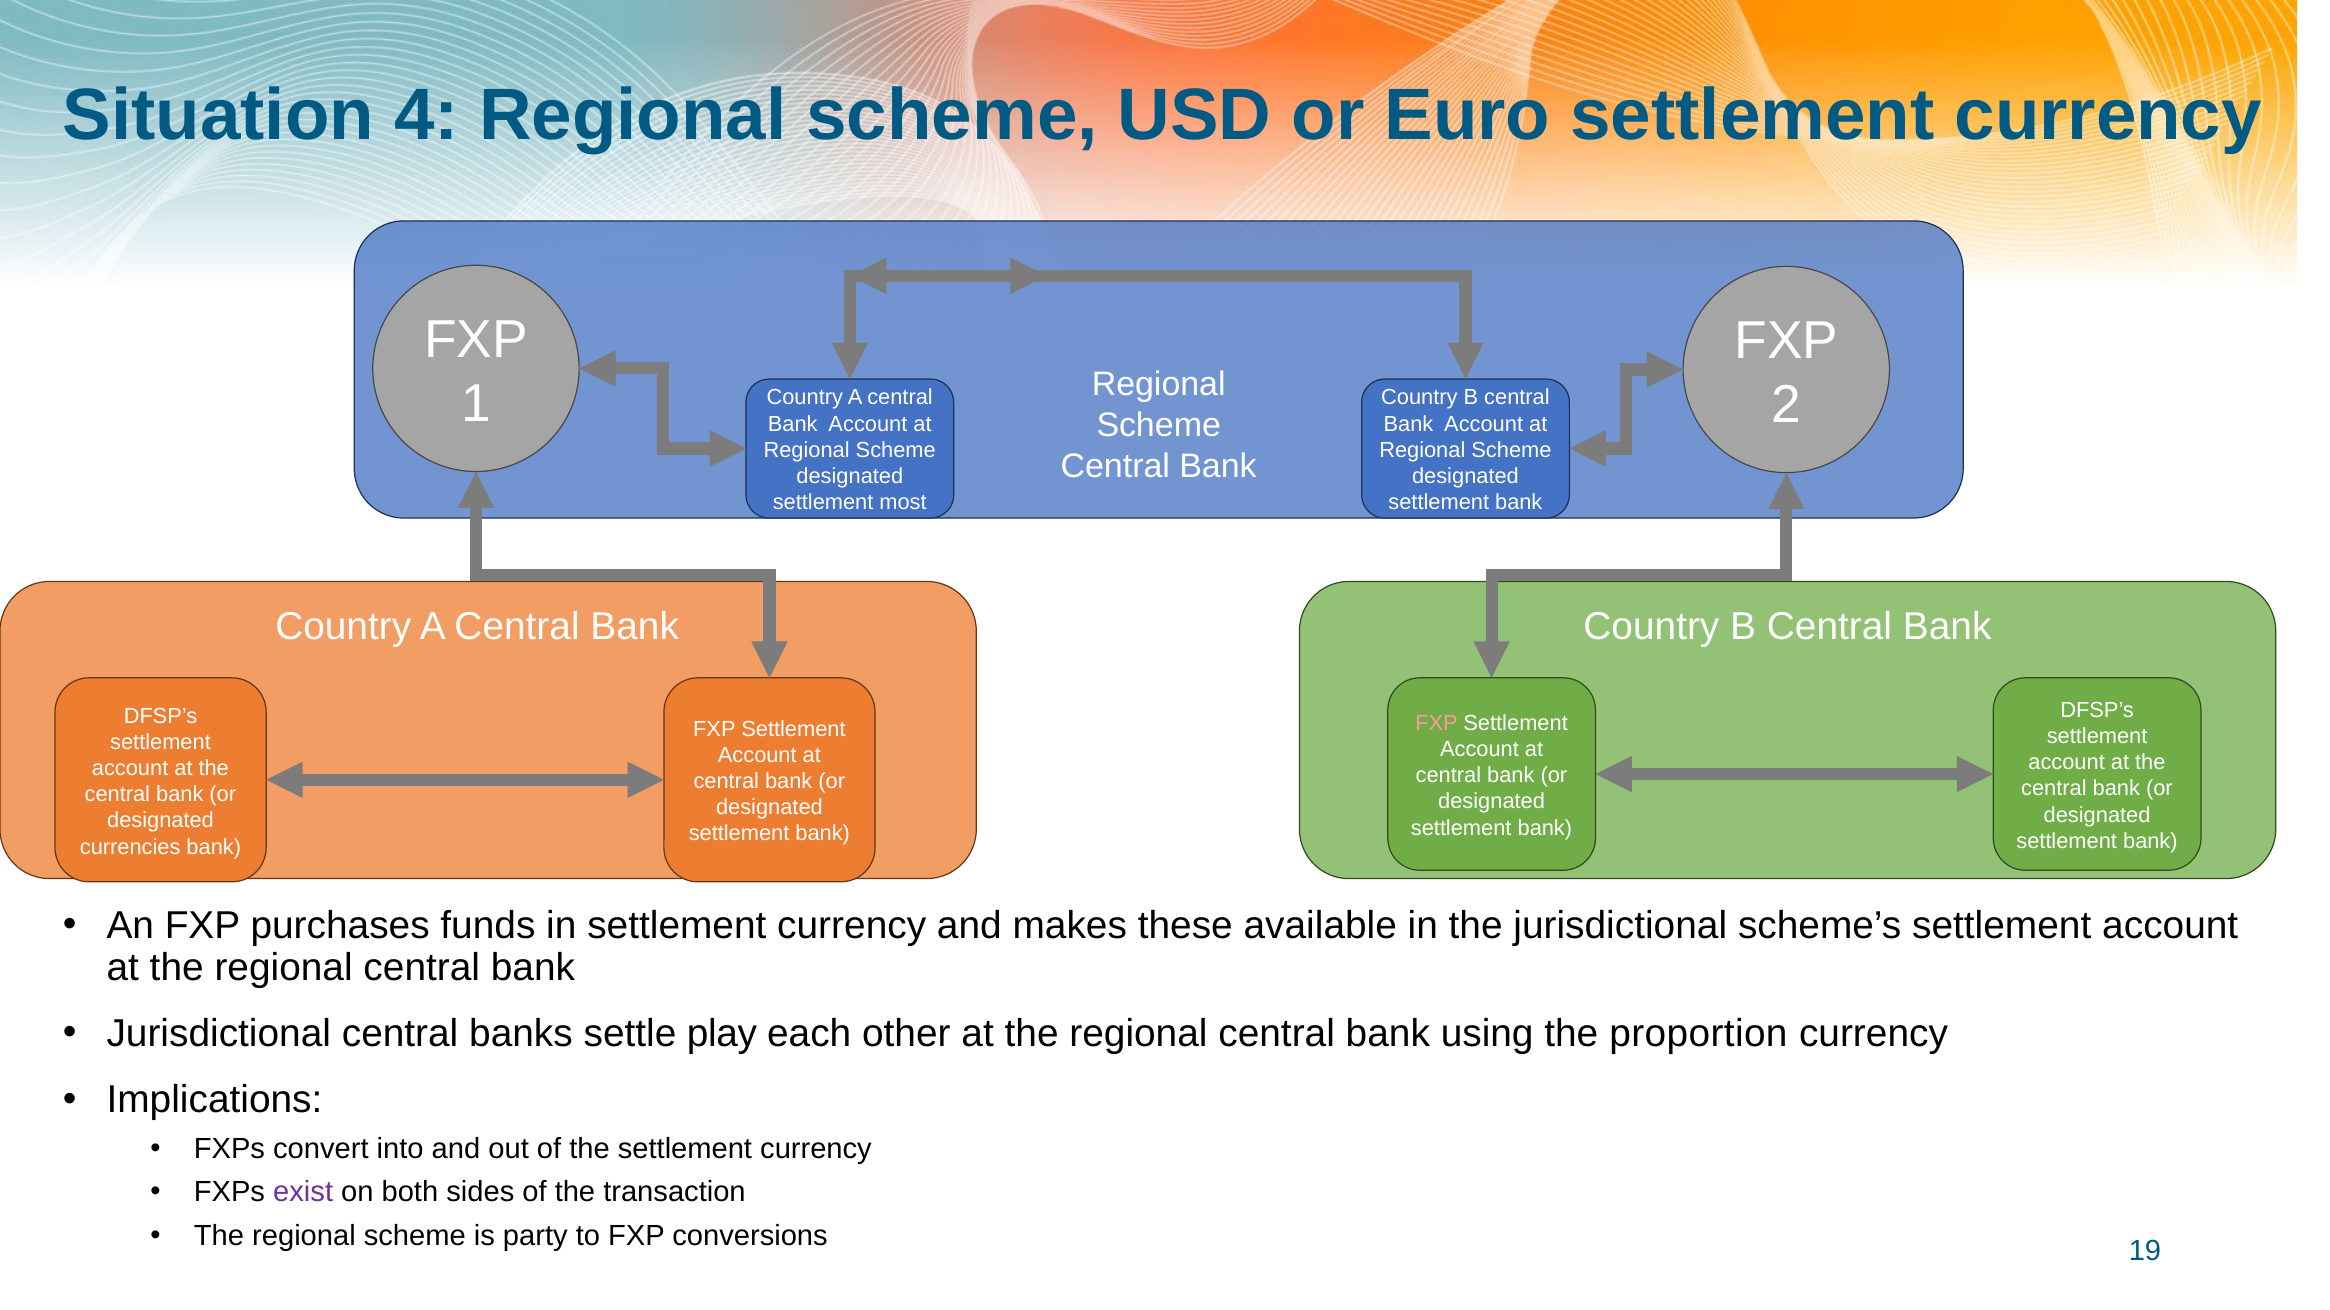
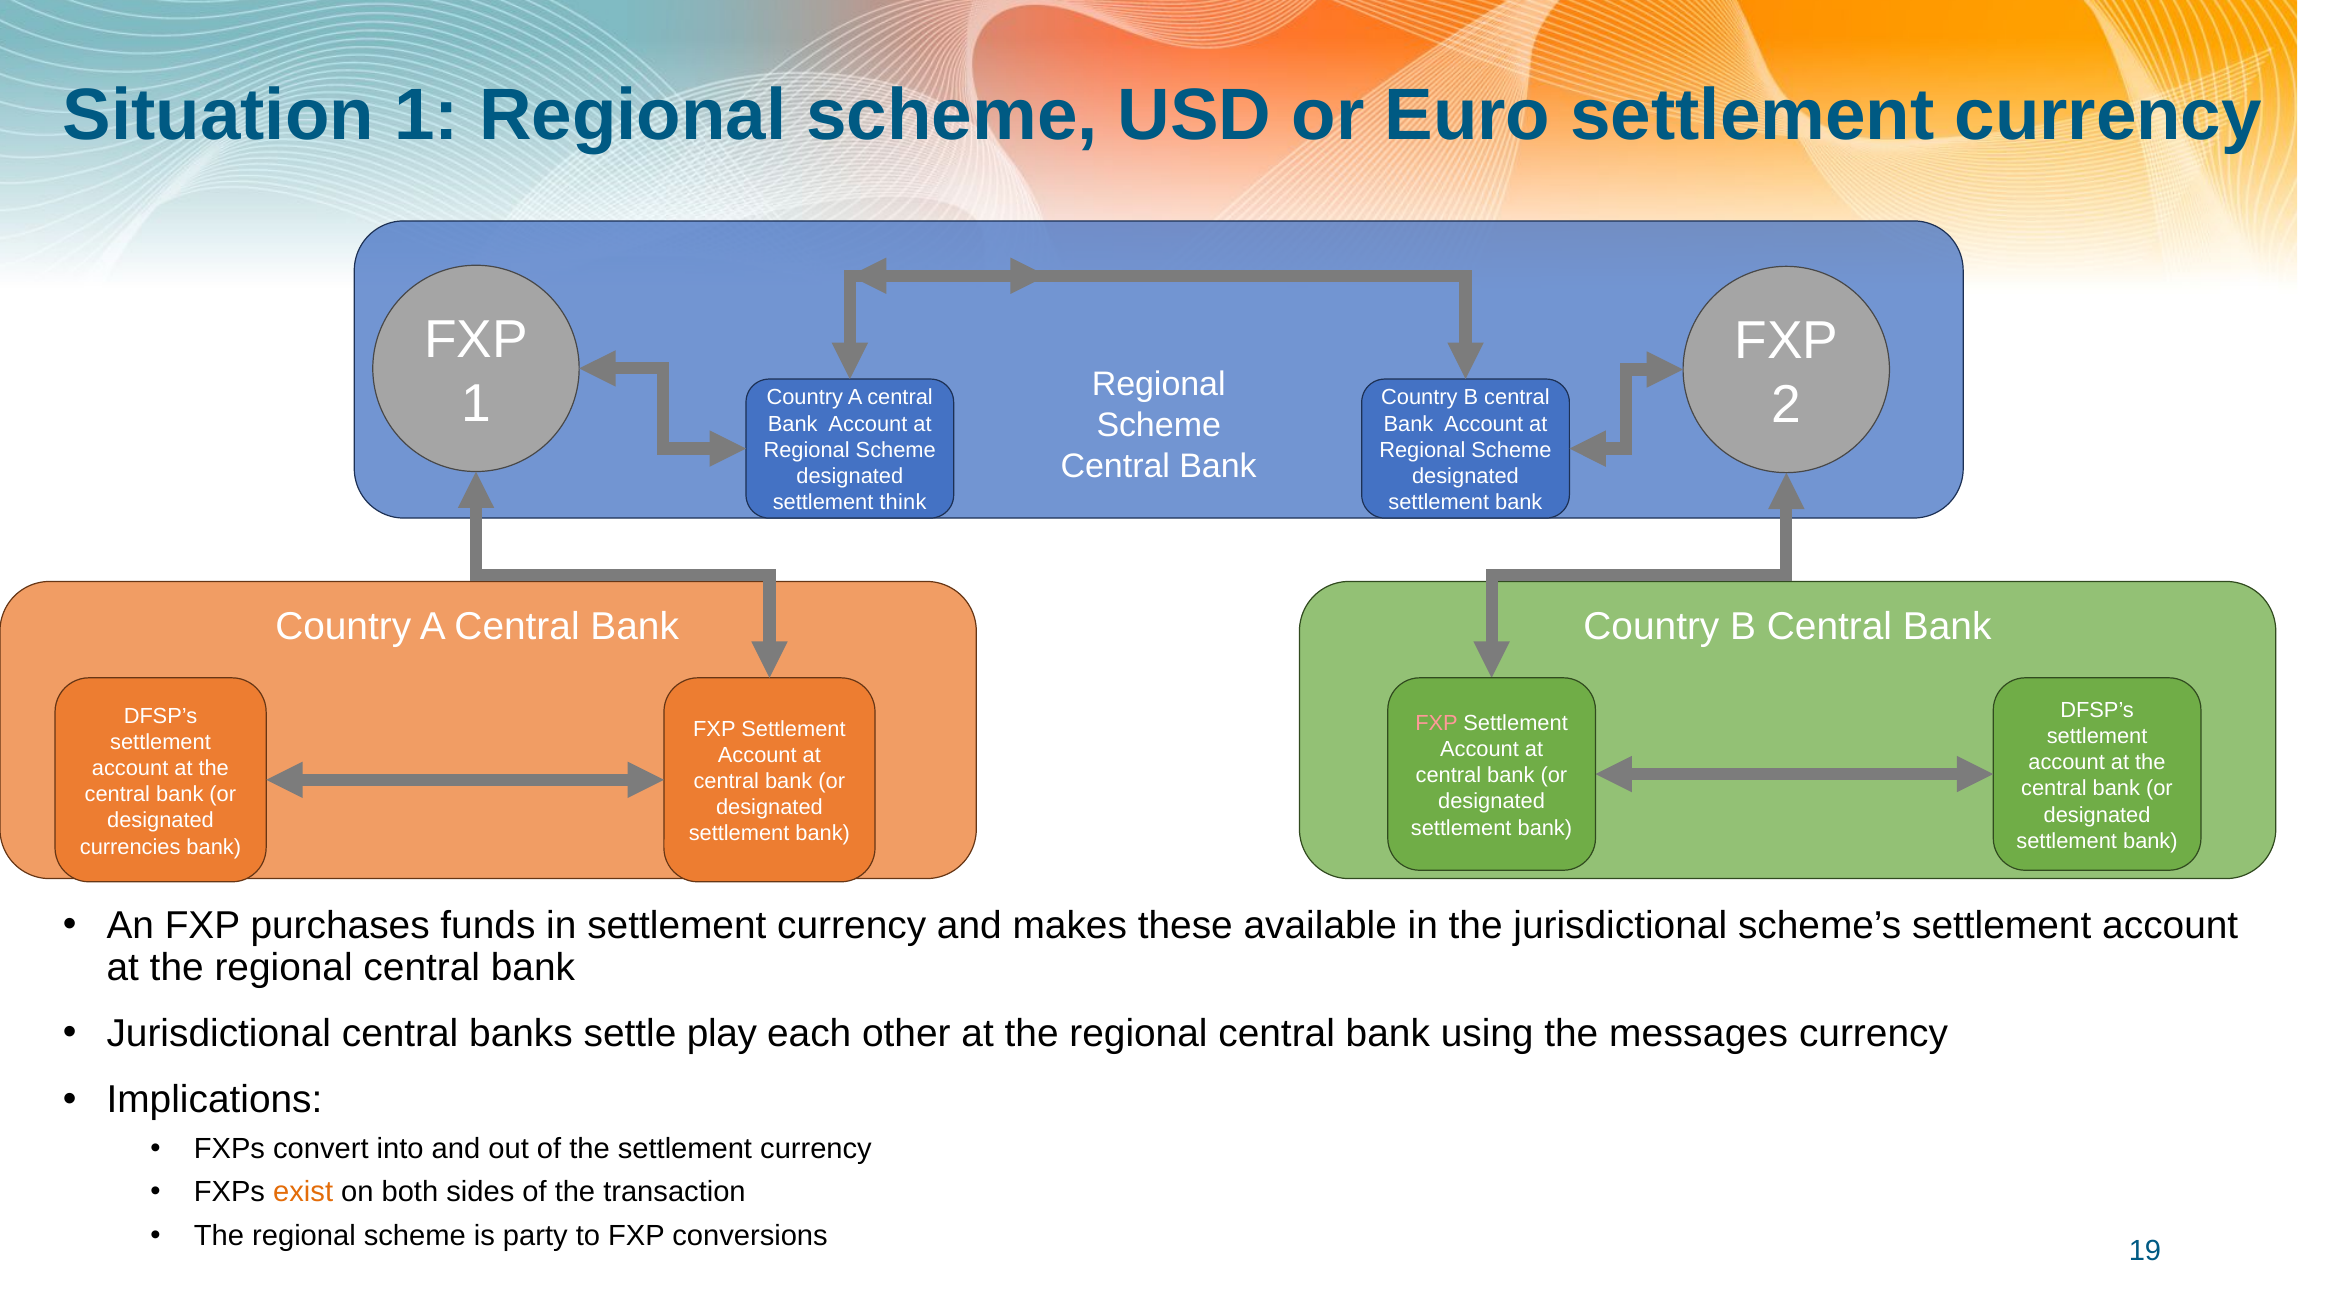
Situation 4: 4 -> 1 (427, 115)
most: most -> think (903, 503)
proportion: proportion -> messages (1699, 1034)
exist colour: purple -> orange (303, 1193)
